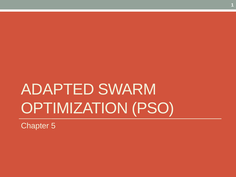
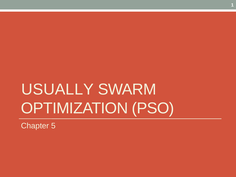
ADAPTED: ADAPTED -> USUALLY (57, 89)
